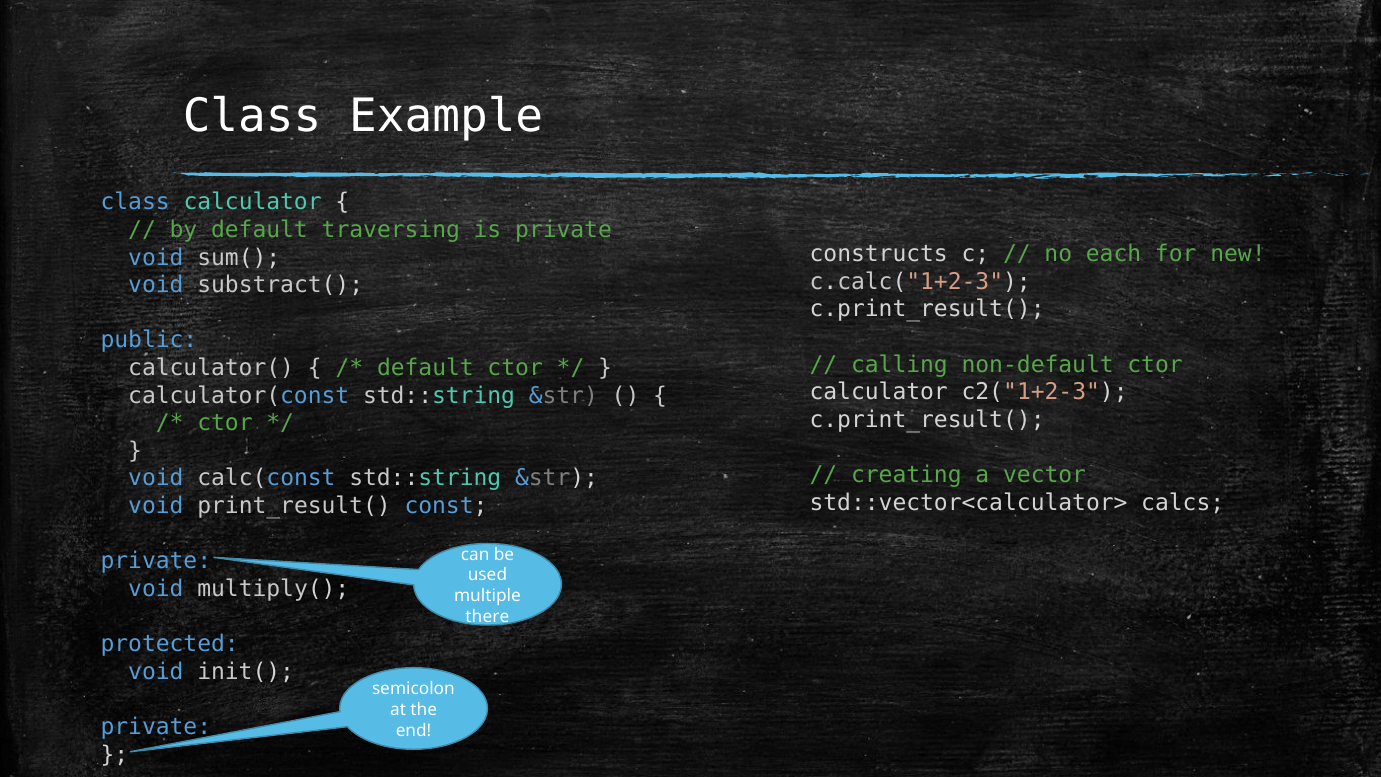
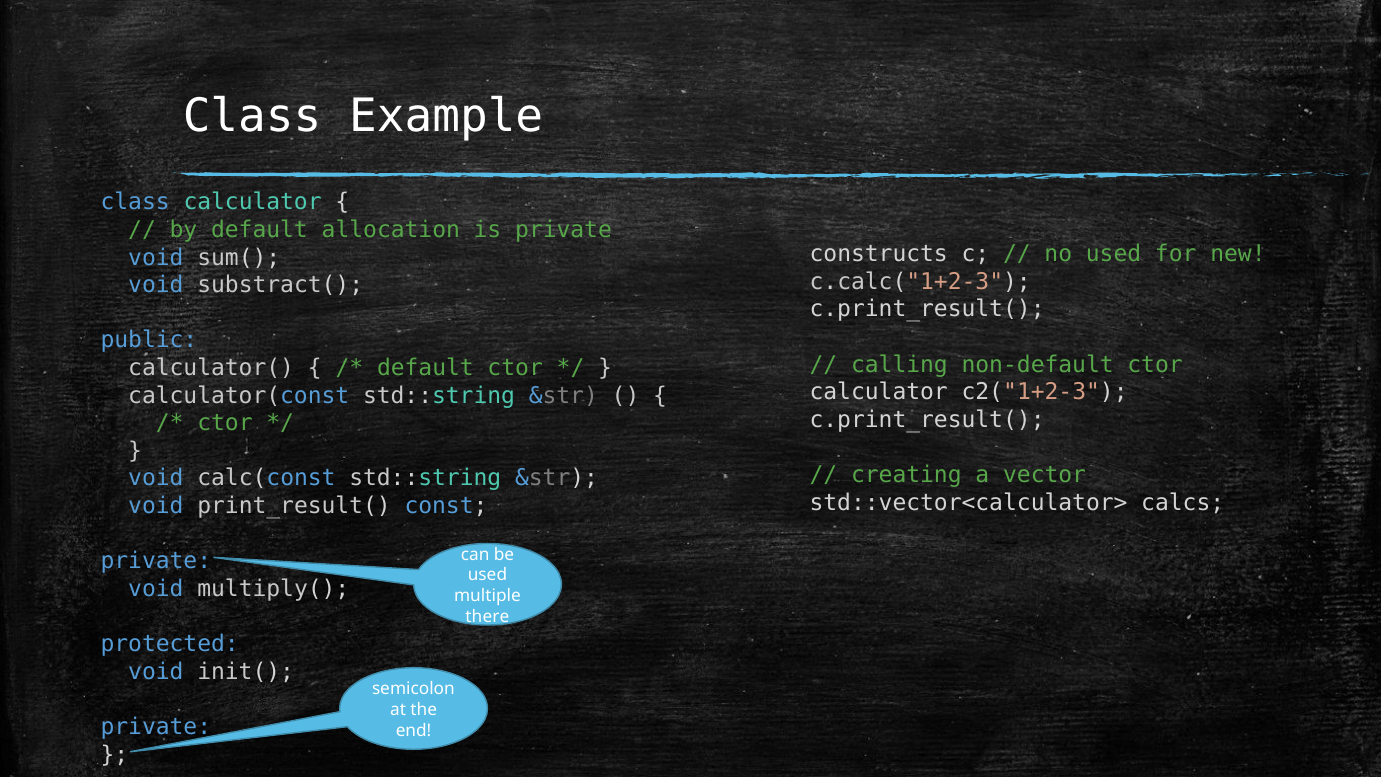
traversing: traversing -> allocation (391, 230)
no each: each -> used (1114, 254)
